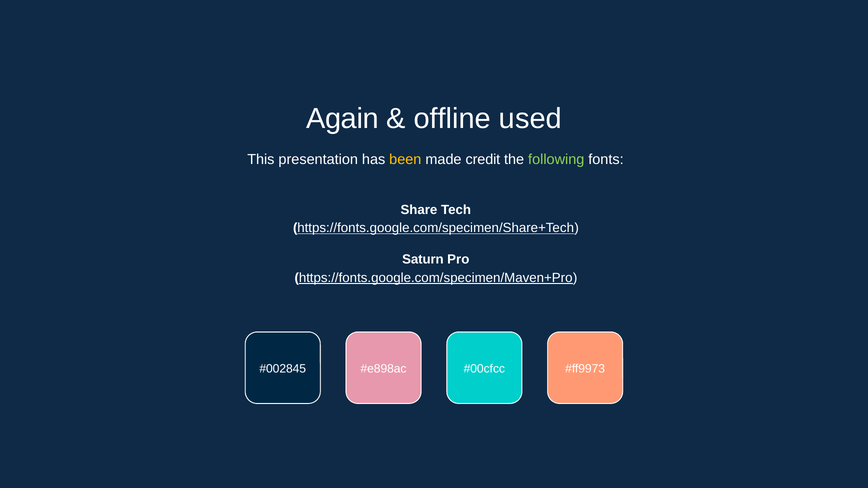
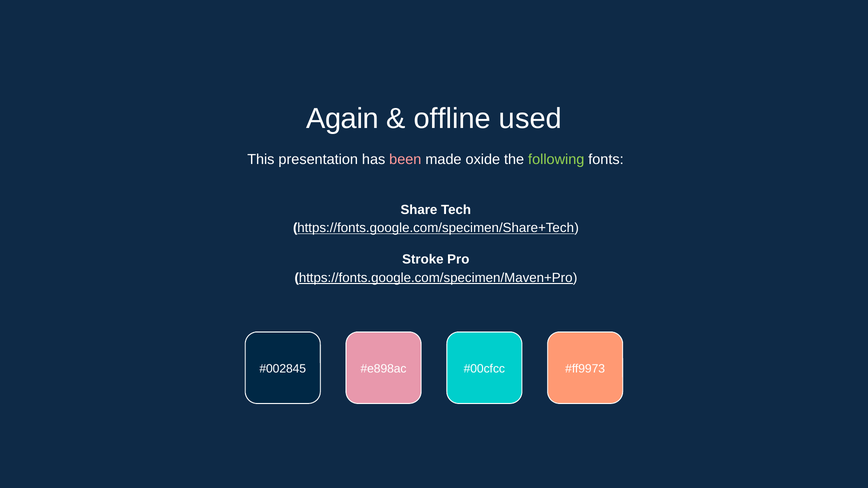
been colour: yellow -> pink (405, 159)
credit: credit -> oxide (483, 159)
Saturn: Saturn -> Stroke (423, 260)
